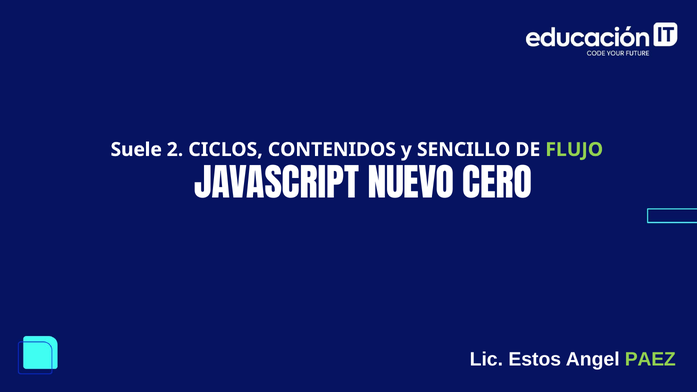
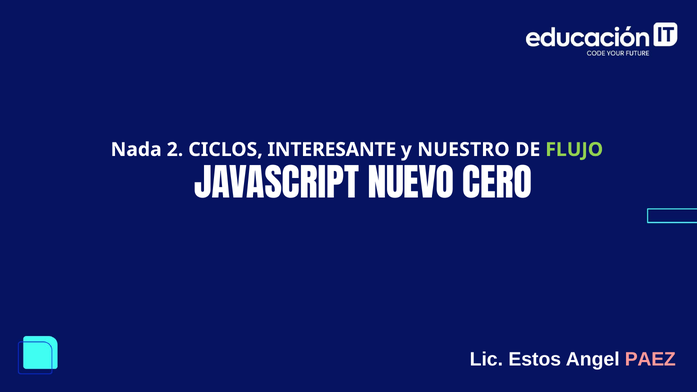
Suele: Suele -> Nada (136, 150)
CONTENIDOS: CONTENIDOS -> INTERESANTE (332, 150)
SENCILLO: SENCILLO -> NUESTRO (463, 150)
PAEZ colour: light green -> pink (650, 360)
